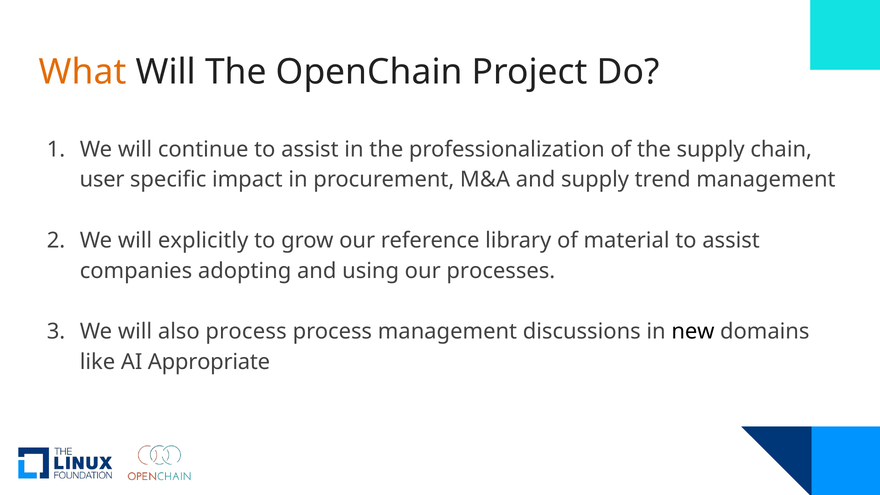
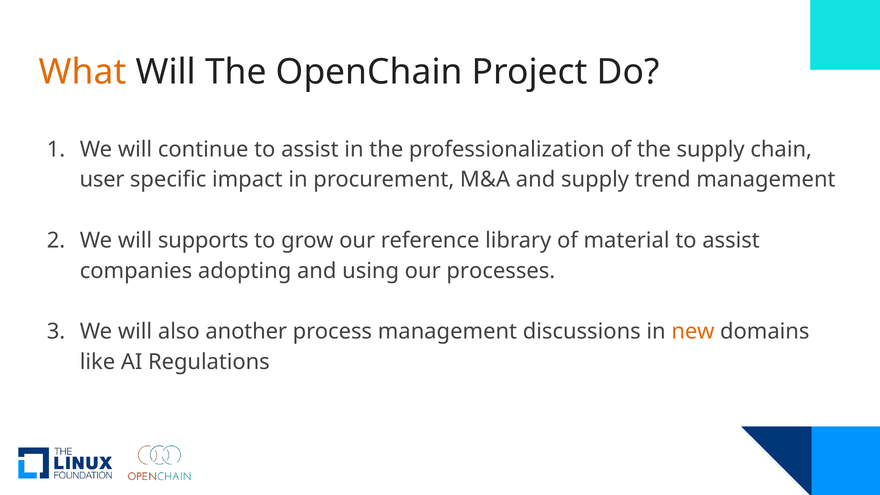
explicitly: explicitly -> supports (203, 240)
also process: process -> another (246, 331)
new colour: black -> orange (693, 331)
Appropriate: Appropriate -> Regulations (209, 362)
